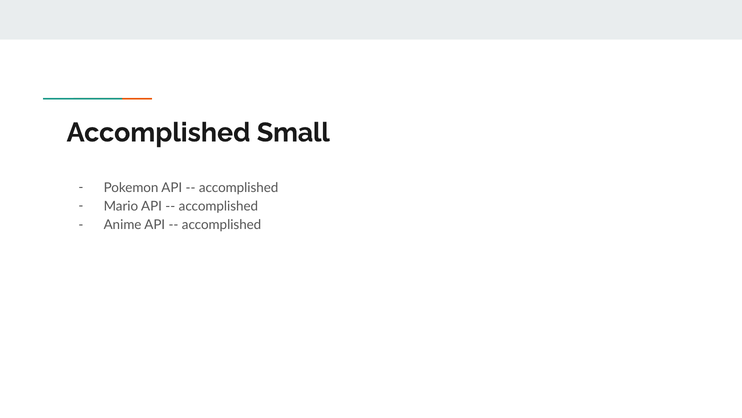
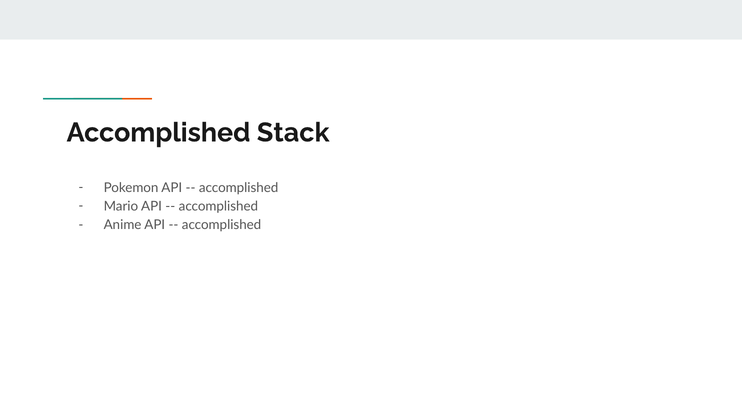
Small: Small -> Stack (293, 132)
